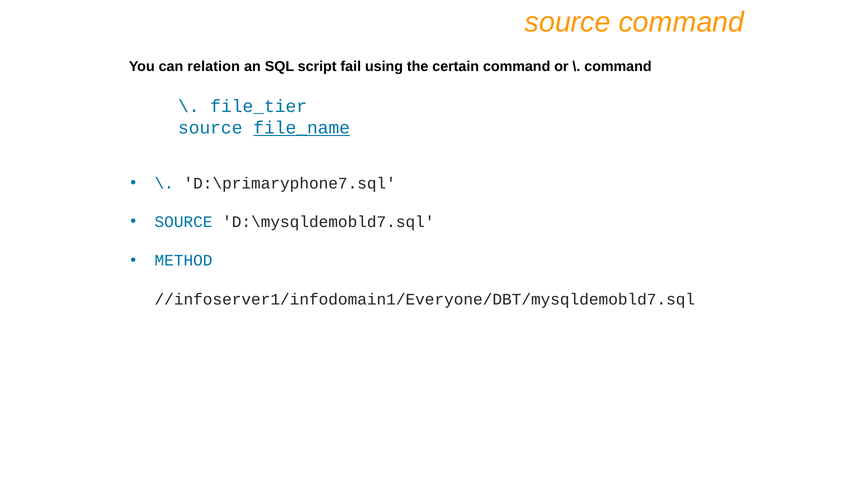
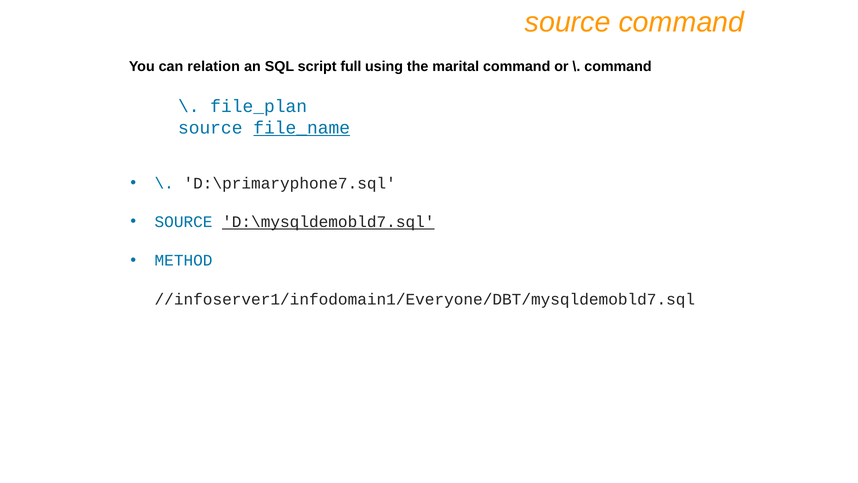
fail: fail -> full (351, 66)
certain: certain -> marital (456, 66)
file_tier: file_tier -> file_plan (259, 106)
D:\mysqldemobld7.sql underline: none -> present (328, 222)
